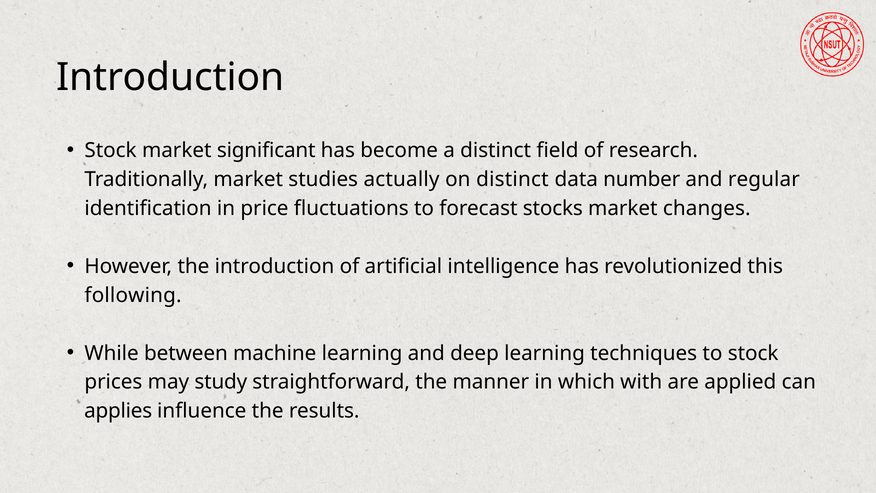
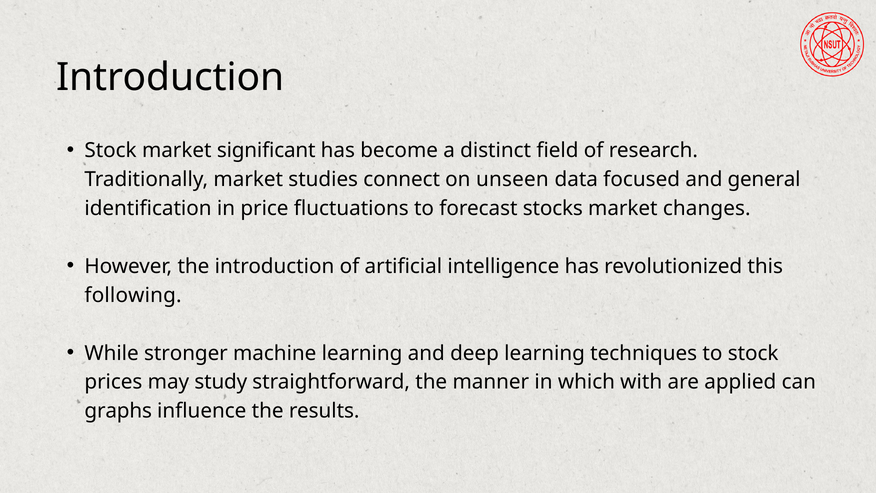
actually: actually -> connect (402, 179)
on distinct: distinct -> unseen (512, 179)
number: number -> focused (642, 179)
regular: regular -> general (764, 179)
between: between -> stronger (186, 353)
applies: applies -> graphs (118, 411)
